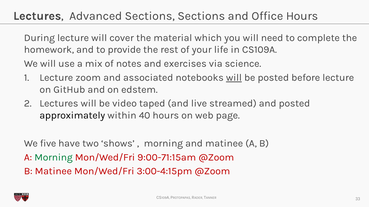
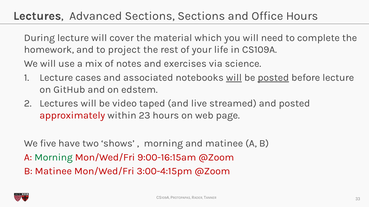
provide: provide -> project (124, 50)
zoom: zoom -> cases (88, 78)
posted underline: none -> present (273, 78)
approximately colour: black -> red (72, 116)
40: 40 -> 23 (145, 116)
9:00-71:15am: 9:00-71:15am -> 9:00-16:15am (167, 158)
